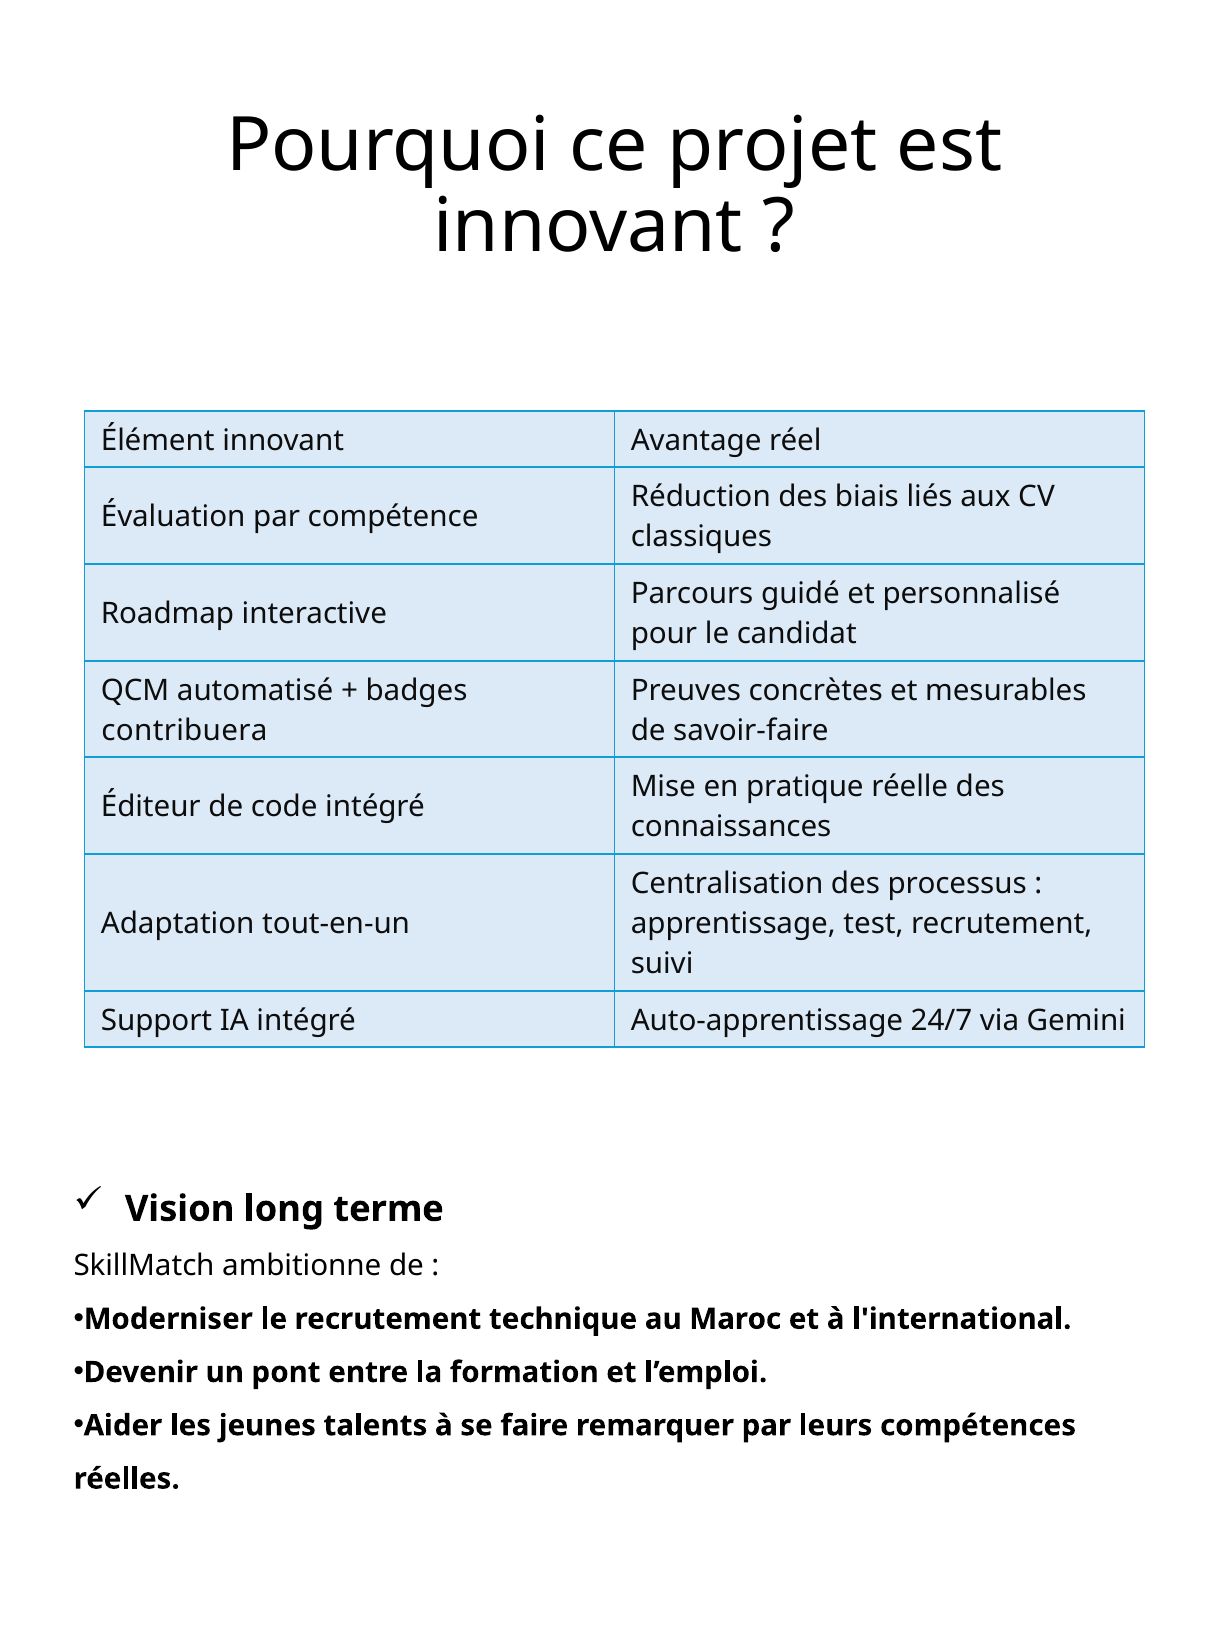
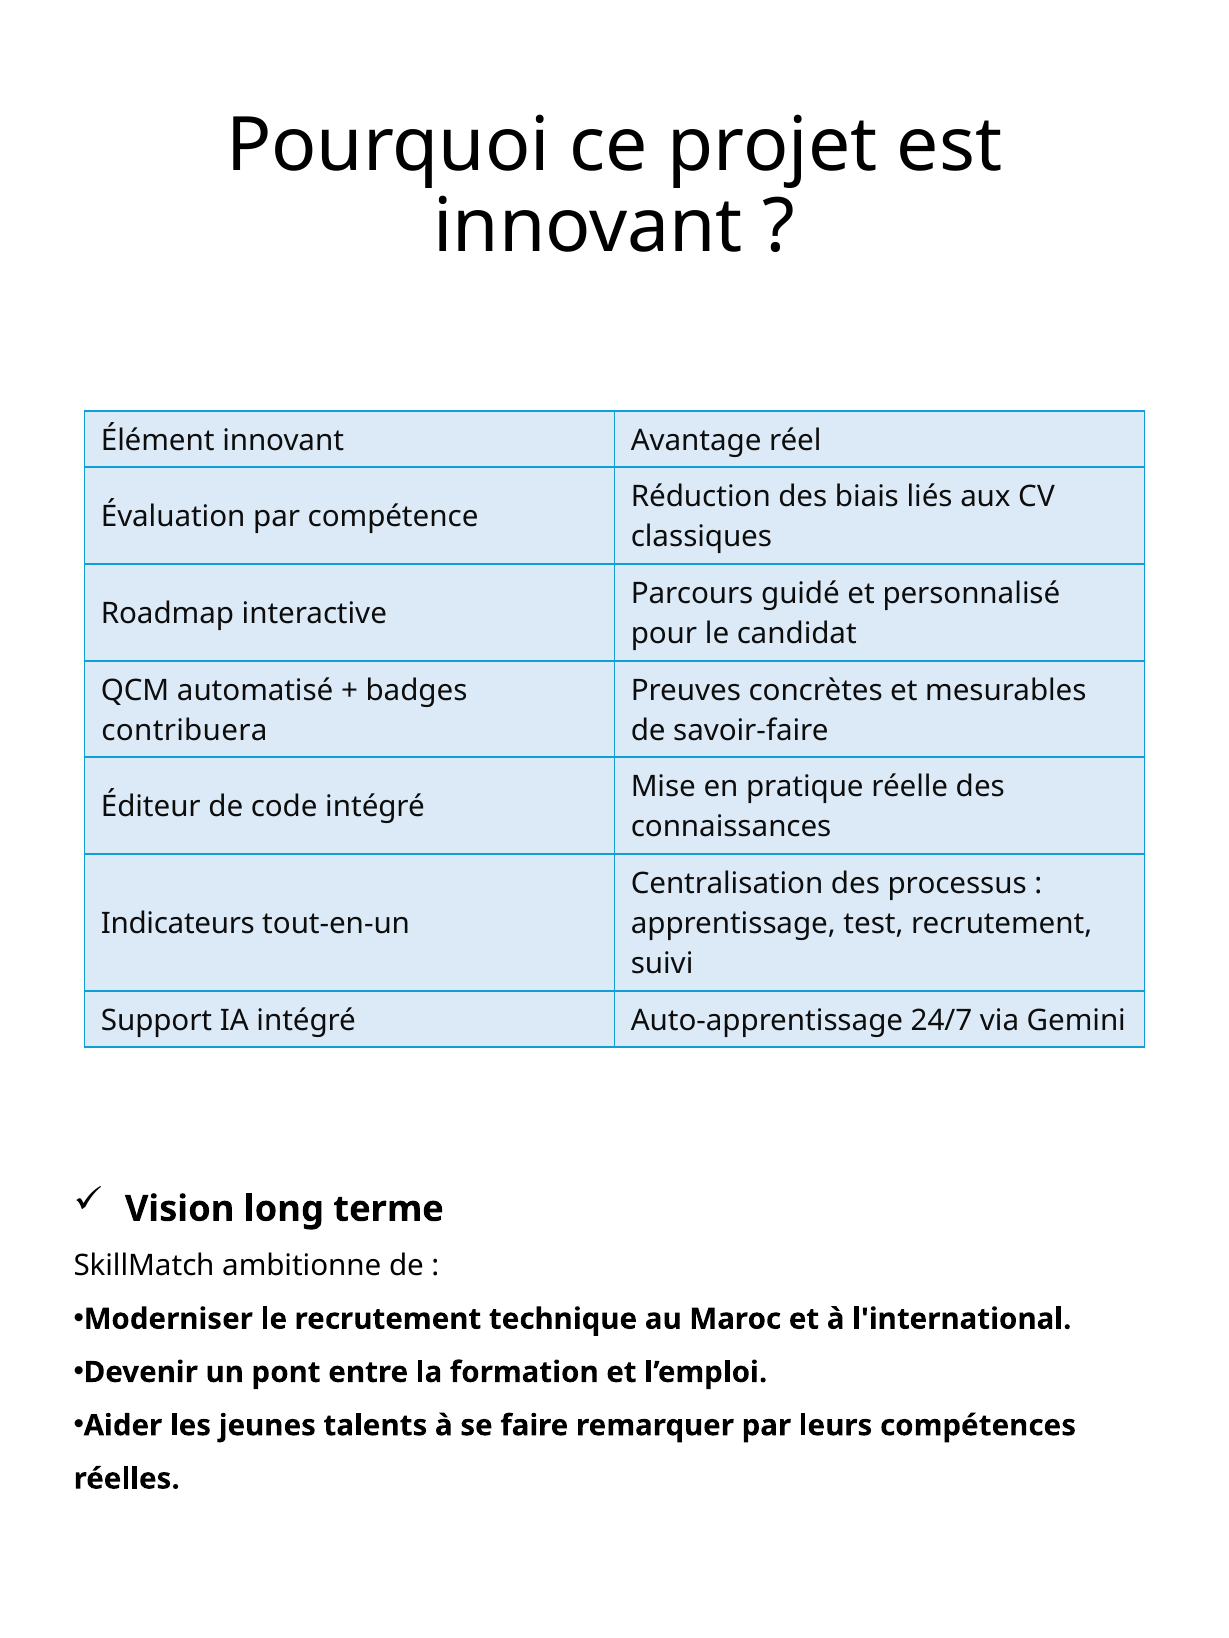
Adaptation: Adaptation -> Indicateurs (178, 924)
